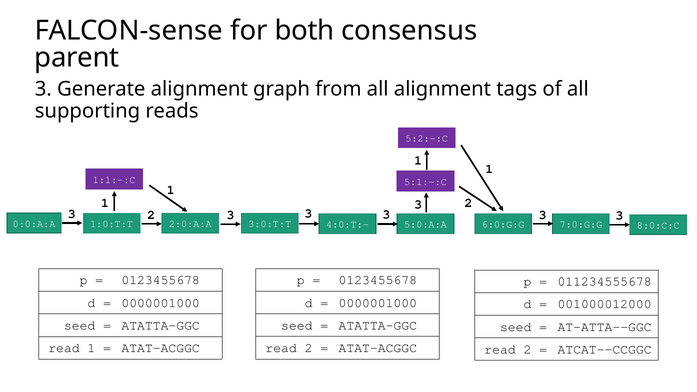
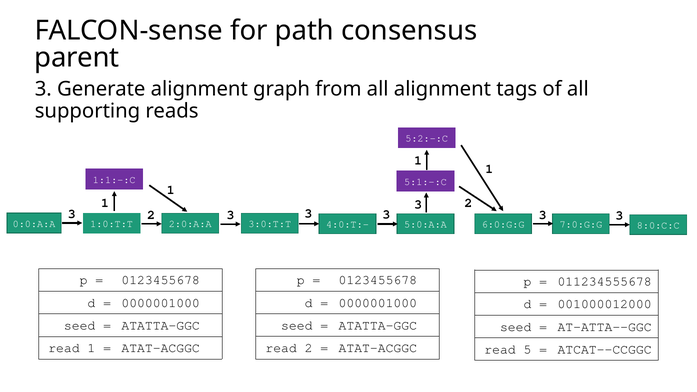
both: both -> path (305, 31)
2: 2 -> 5 (527, 349)
